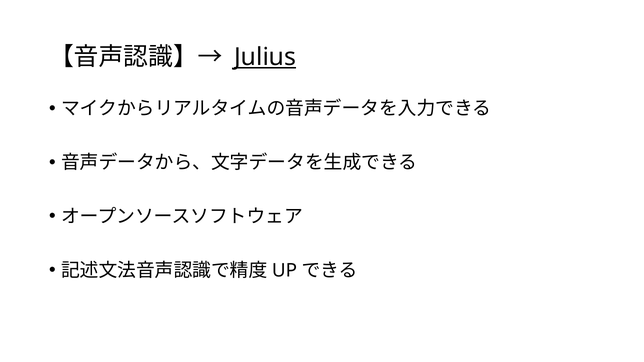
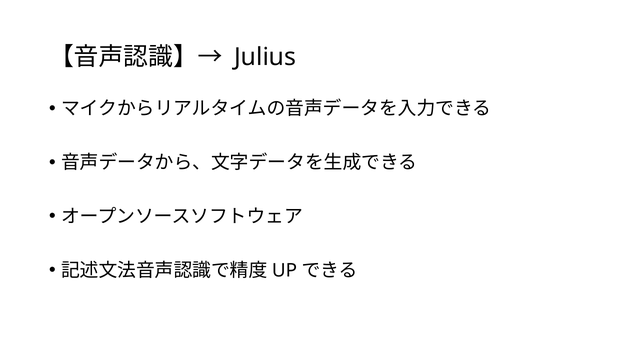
Julius underline: present -> none (265, 57)
